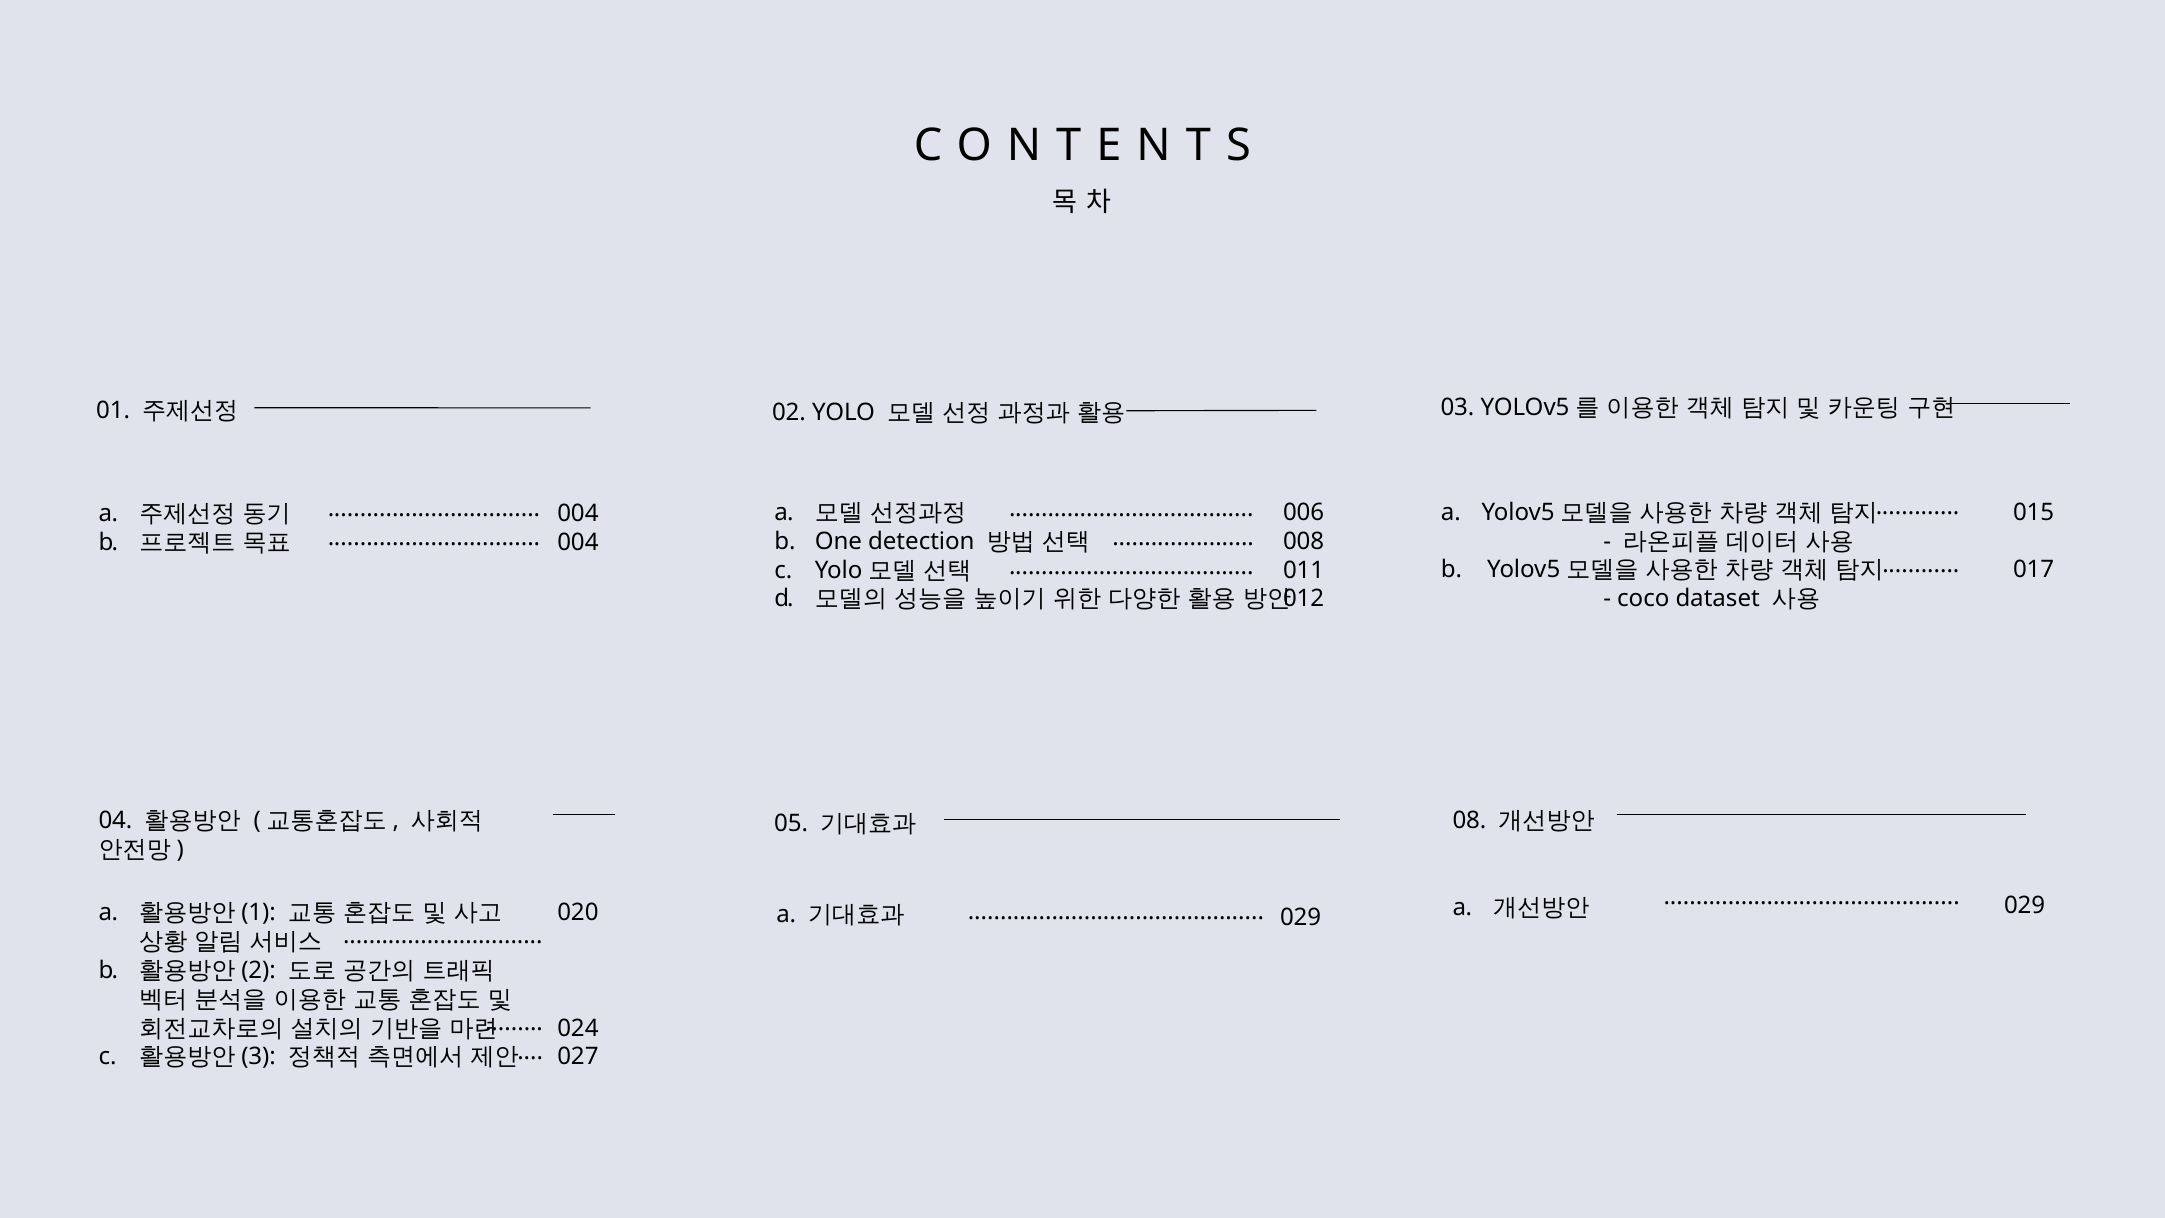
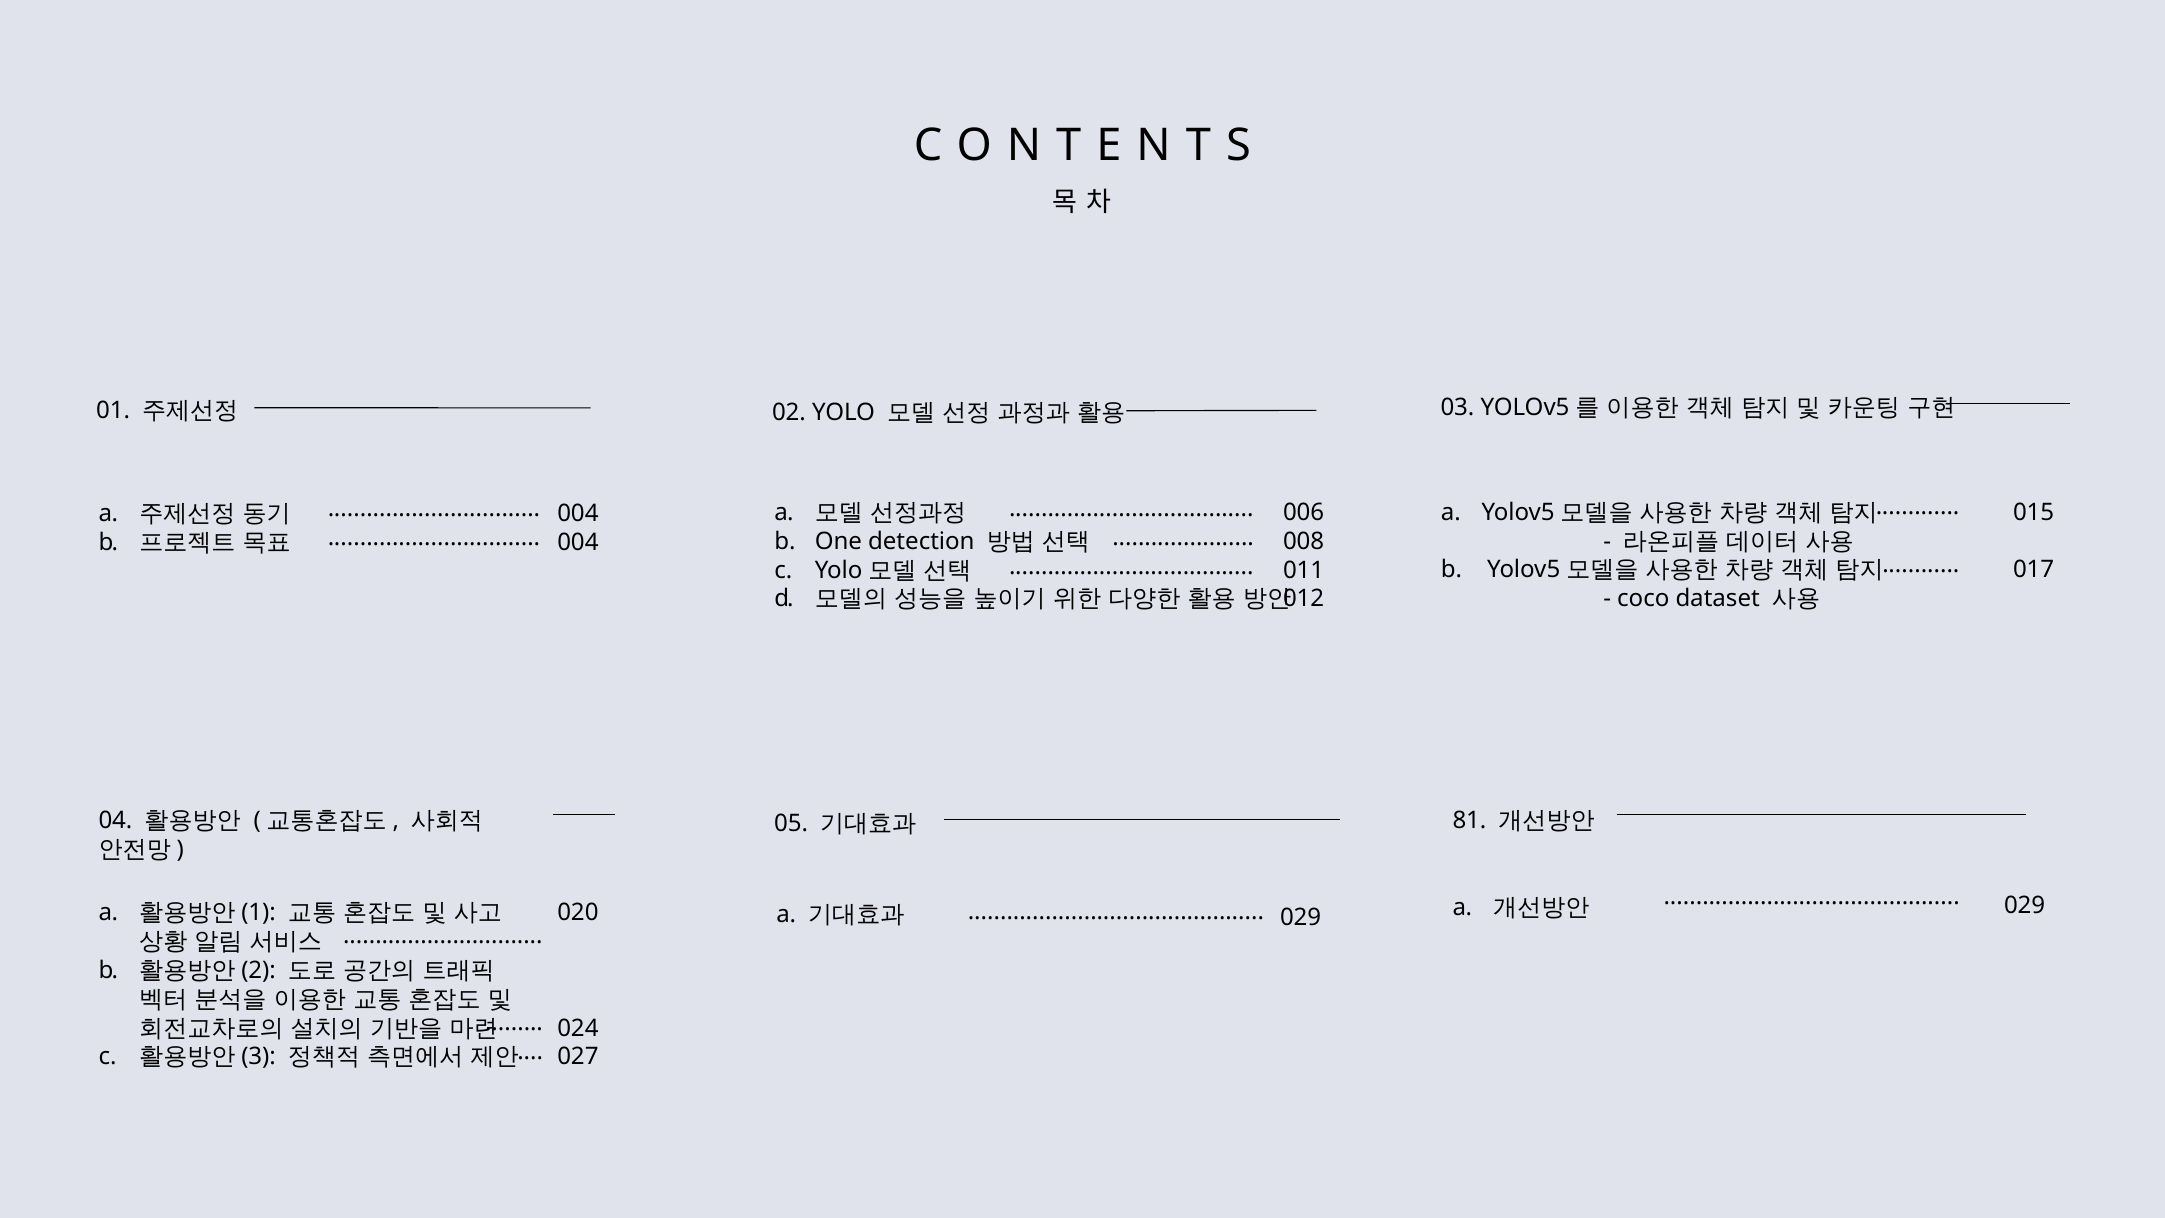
08: 08 -> 81 (1469, 821)
